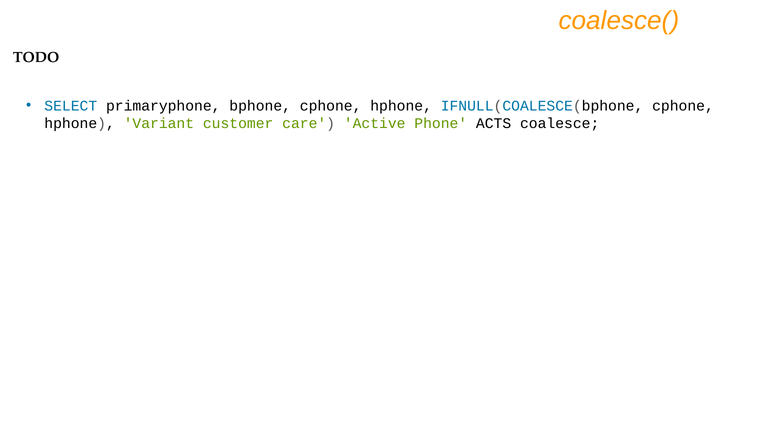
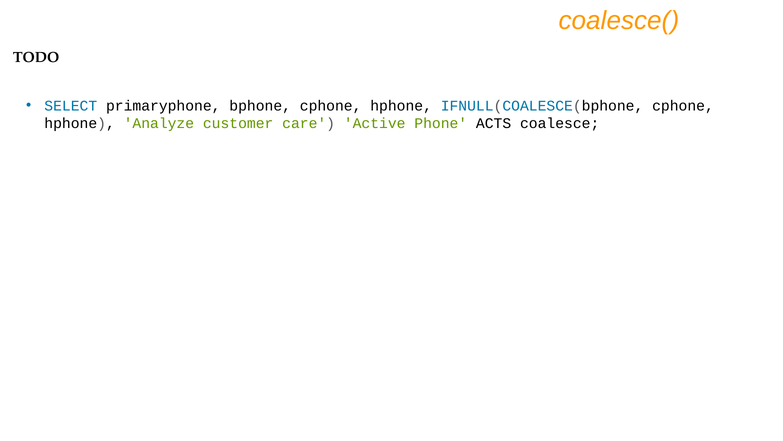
Variant: Variant -> Analyze (159, 123)
